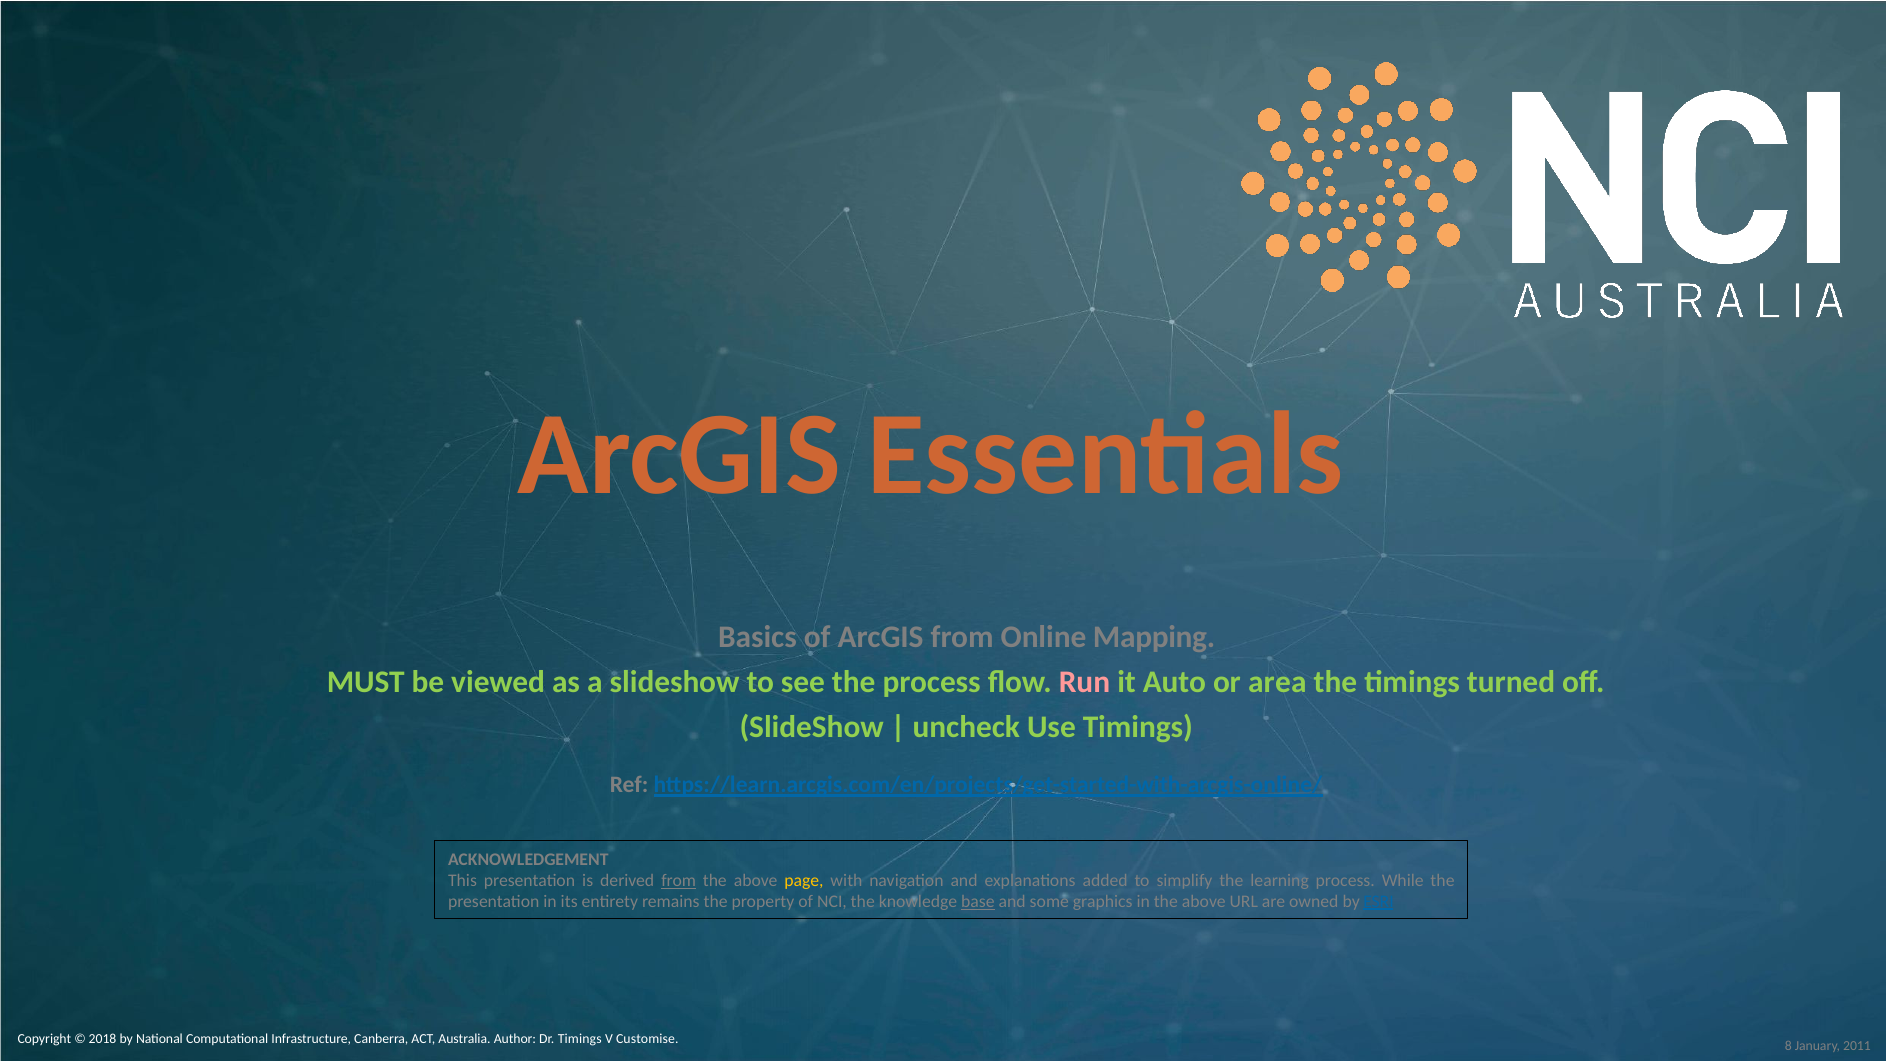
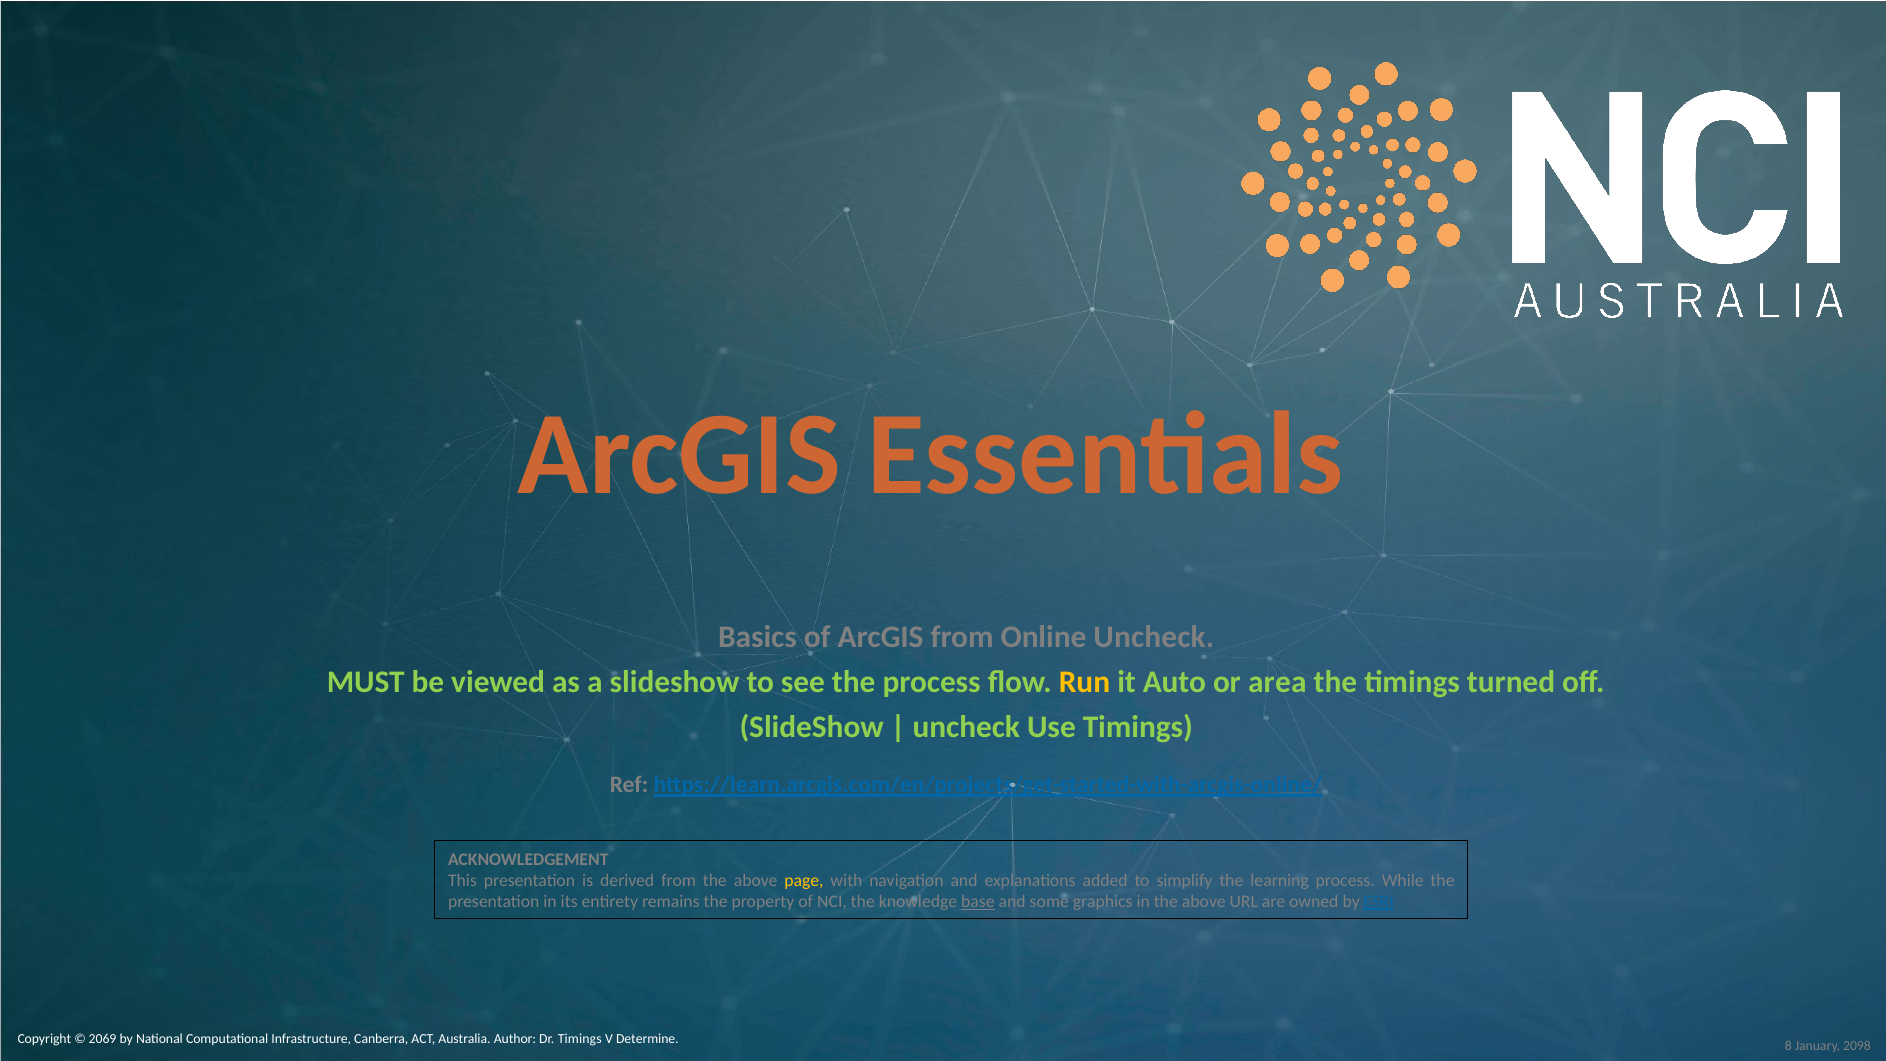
Online Mapping: Mapping -> Uncheck (1154, 637)
Run colour: pink -> yellow (1085, 682)
from underline: present -> none (679, 880)
2018: 2018 -> 2069 (103, 1039)
Customise: Customise -> Determine (647, 1039)
2011: 2011 -> 2098 (1857, 1046)
